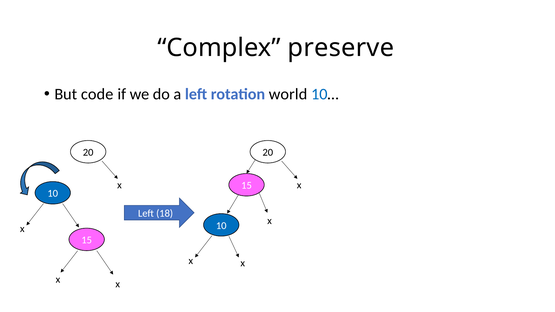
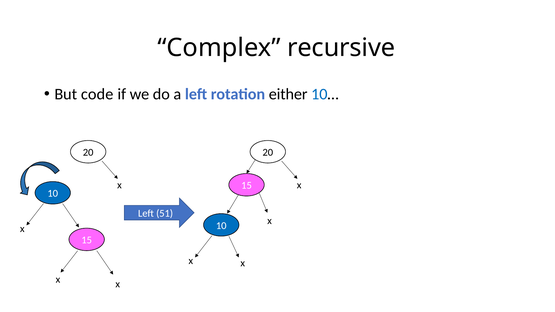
preserve: preserve -> recursive (341, 48)
world: world -> either (288, 94)
18: 18 -> 51 (165, 214)
